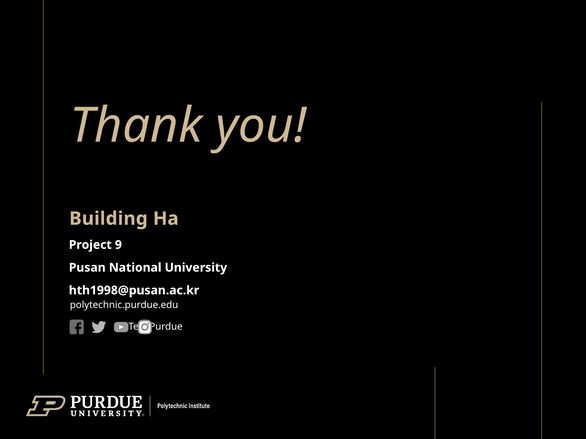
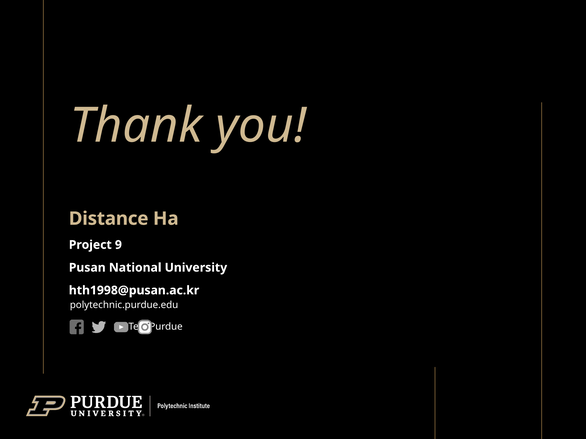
Building: Building -> Distance (109, 219)
